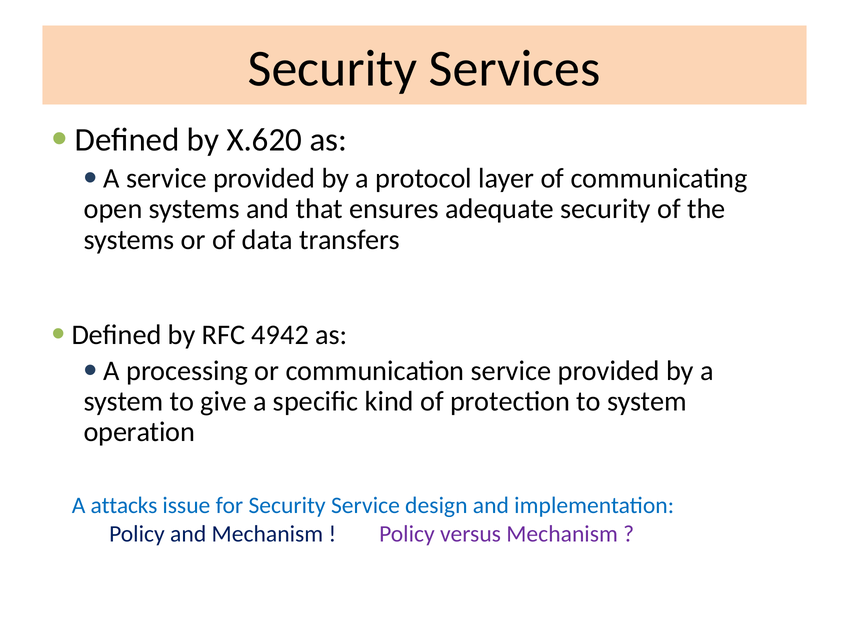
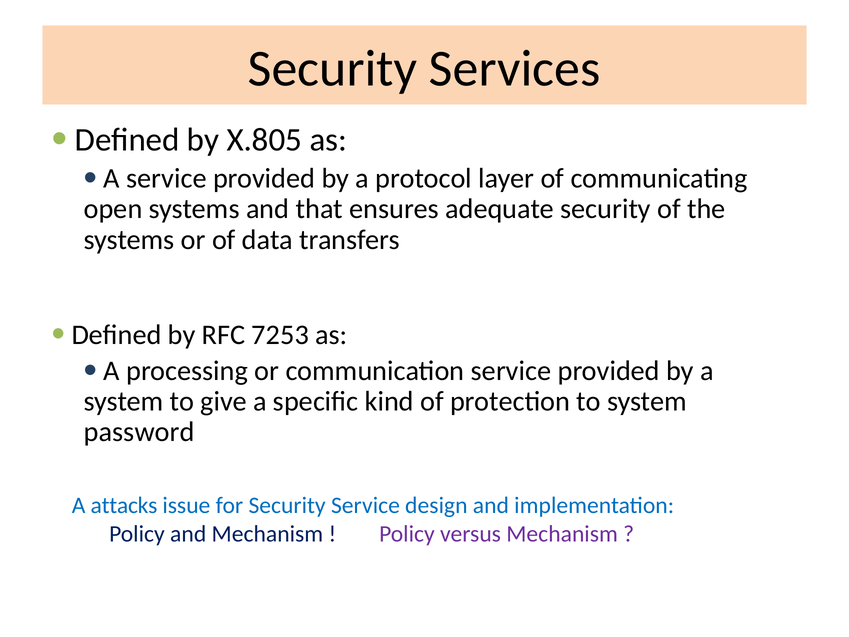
X.620: X.620 -> X.805 (264, 140)
4942: 4942 -> 7253 (280, 335)
operation: operation -> password (139, 432)
